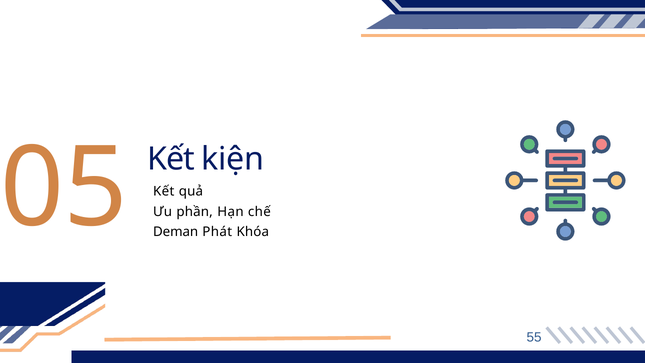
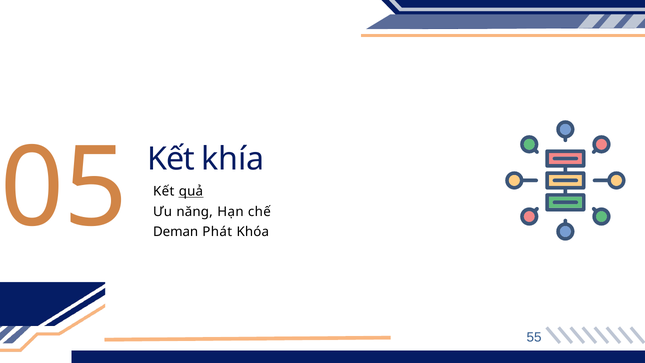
kiện: kiện -> khía (233, 159)
quả underline: none -> present (191, 191)
phần: phần -> năng (195, 212)
